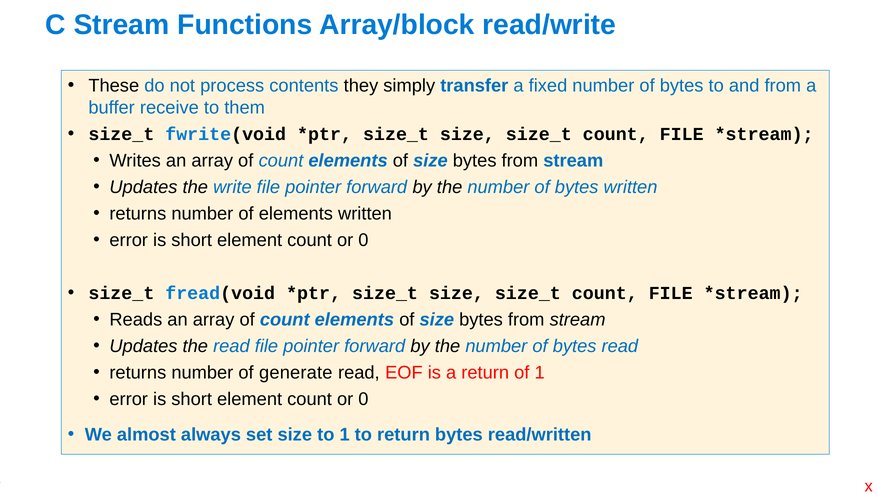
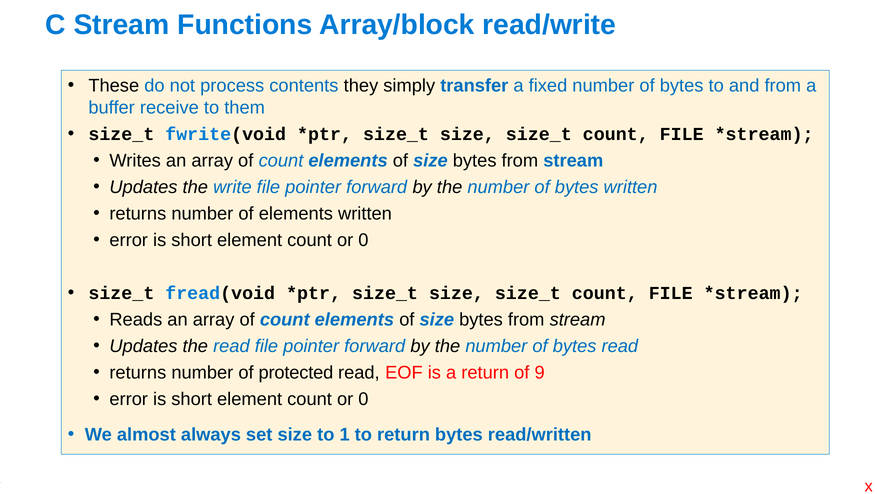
generate: generate -> protected (296, 372)
of 1: 1 -> 9 (540, 372)
